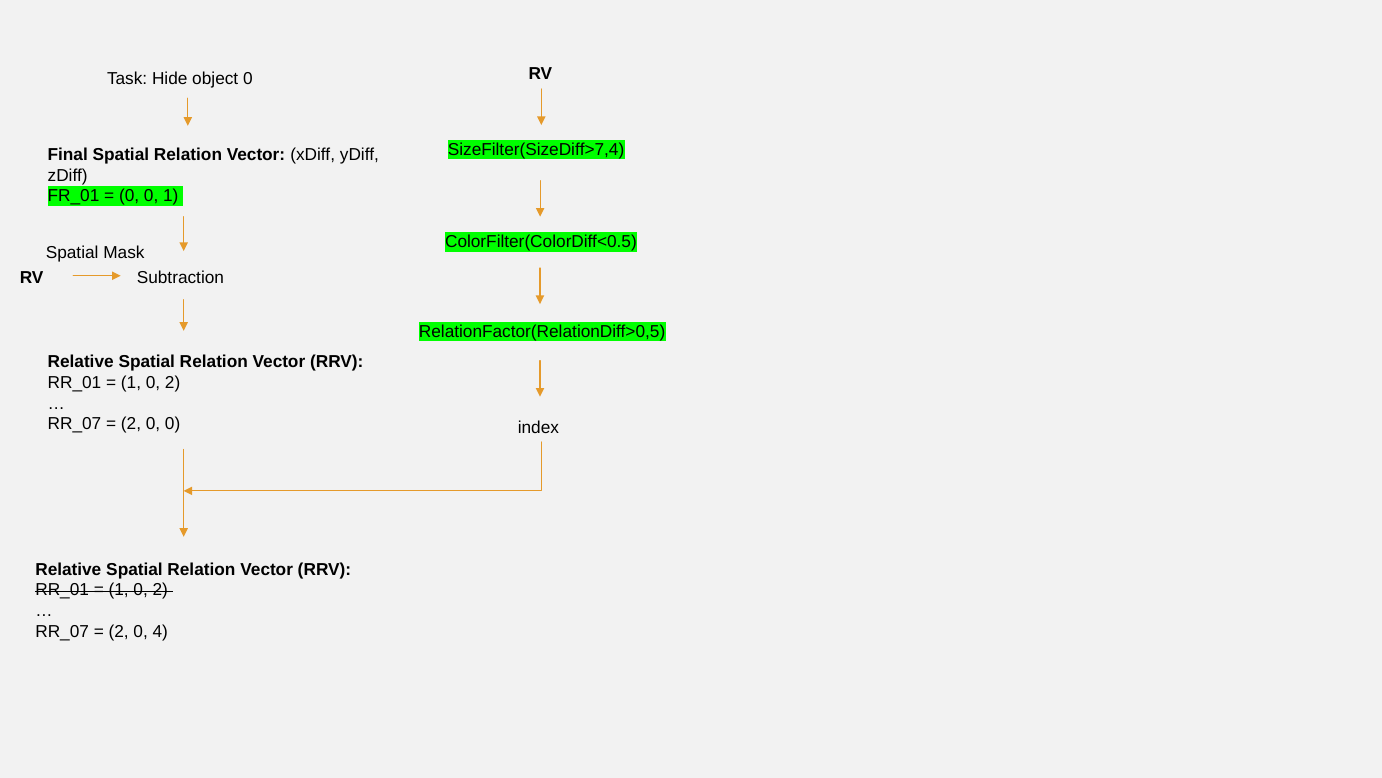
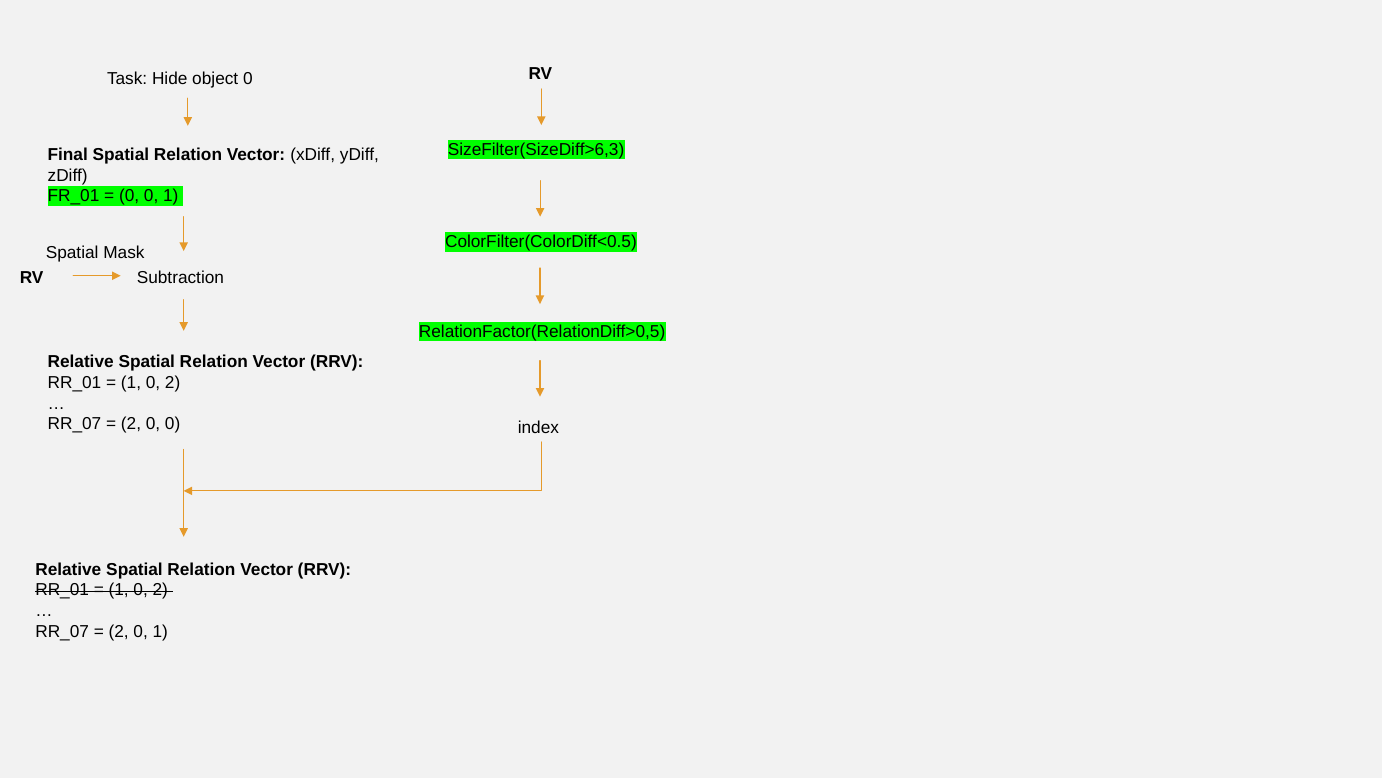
SizeFilter(SizeDiff>7,4: SizeFilter(SizeDiff>7,4 -> SizeFilter(SizeDiff>6,3 (536, 150)
2 0 4: 4 -> 1 (160, 631)
